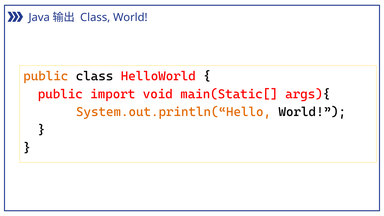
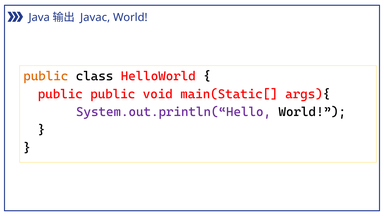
Class: Class -> Javac (95, 17)
public import: import -> public (113, 94)
System.out.println(“Hello colour: orange -> purple (174, 112)
